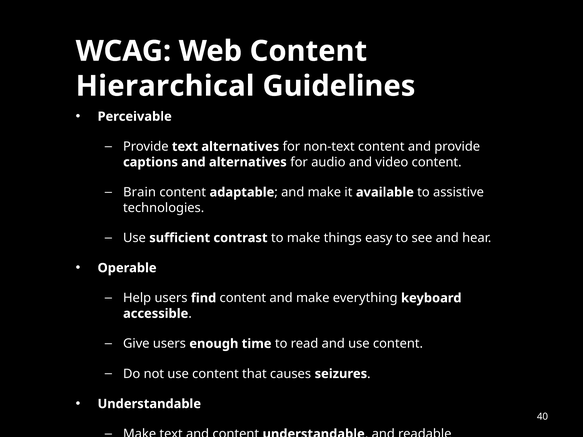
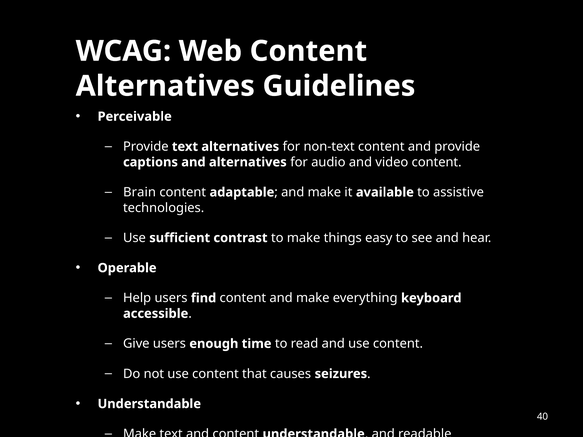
Hierarchical: Hierarchical -> Alternatives (165, 86)
